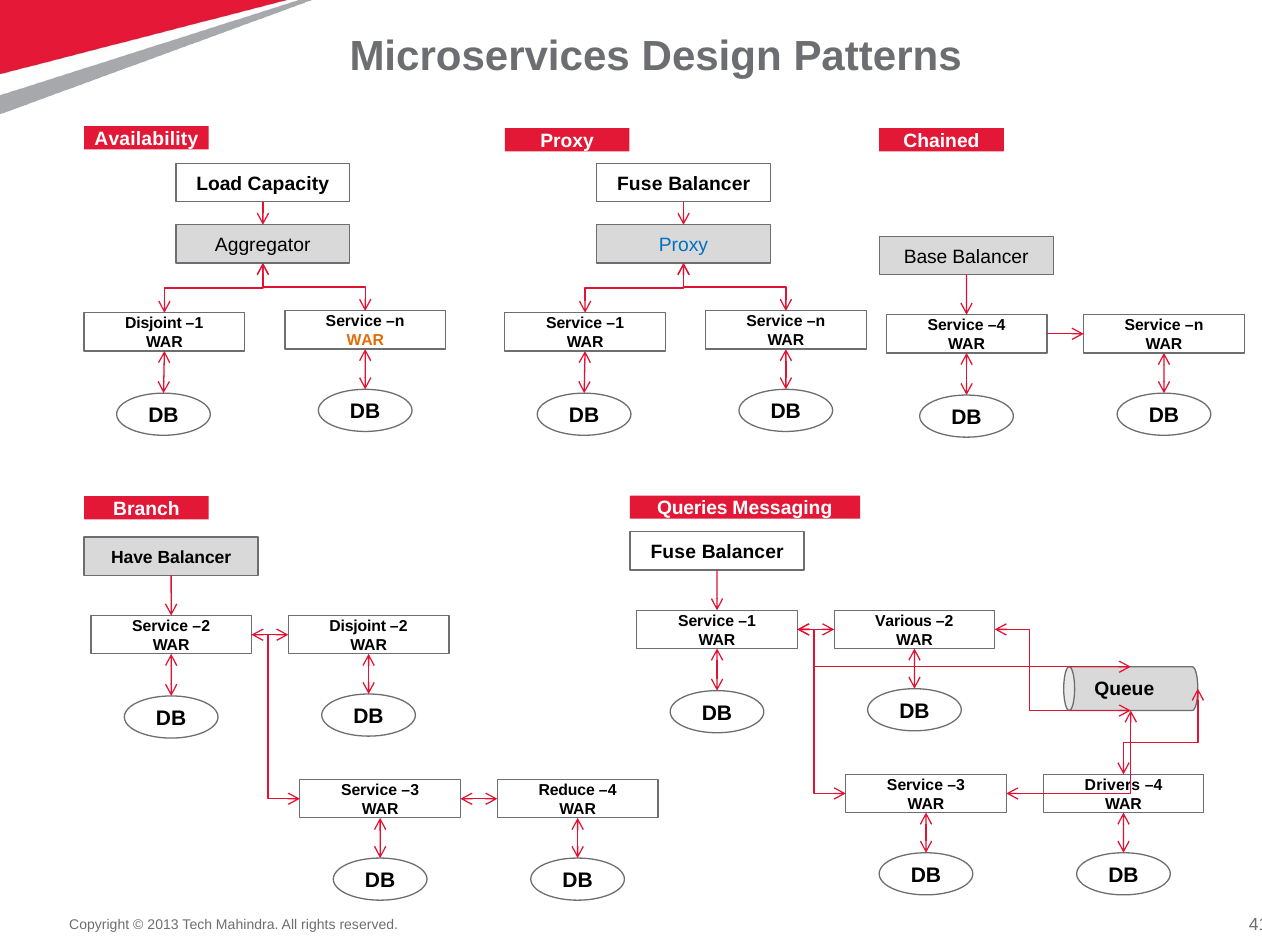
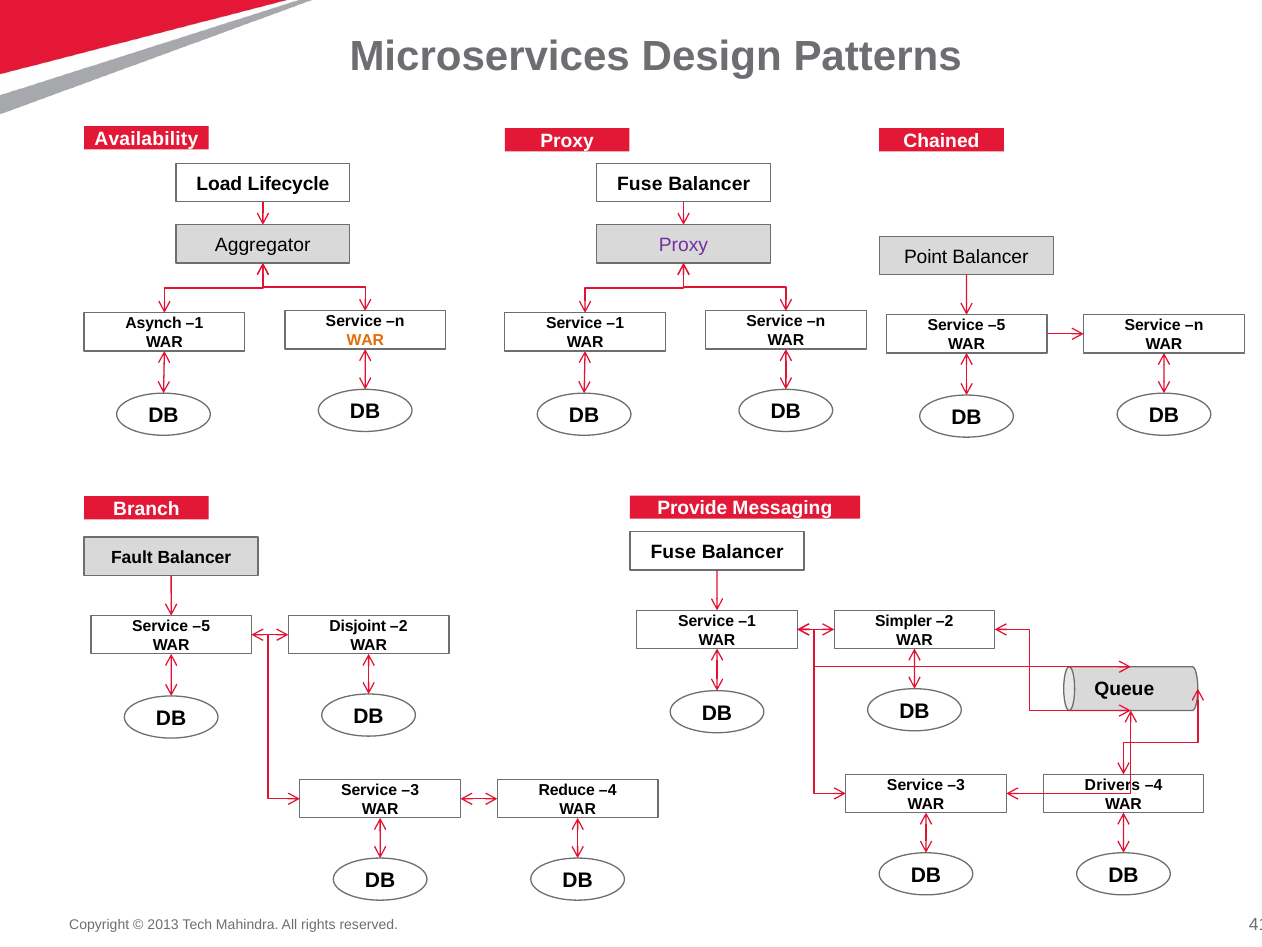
Capacity: Capacity -> Lifecycle (289, 184)
Proxy colour: blue -> purple (683, 245)
Base: Base -> Point (926, 257)
Disjoint: Disjoint -> Asynch (154, 323)
–4: –4 -> –5 (997, 325)
Queries: Queries -> Provide (692, 508)
Have: Have -> Fault (132, 557)
Various: Various -> Simpler (904, 621)
–2: –2 -> –5 (201, 626)
